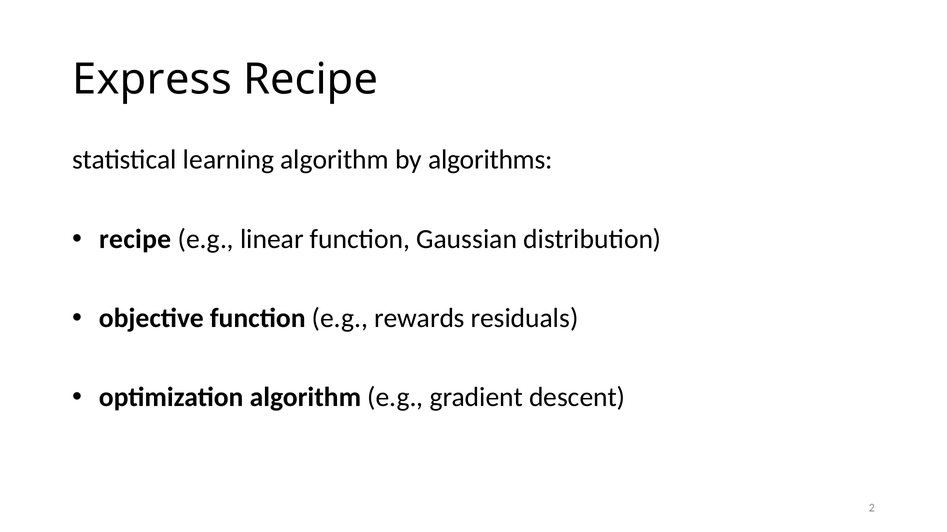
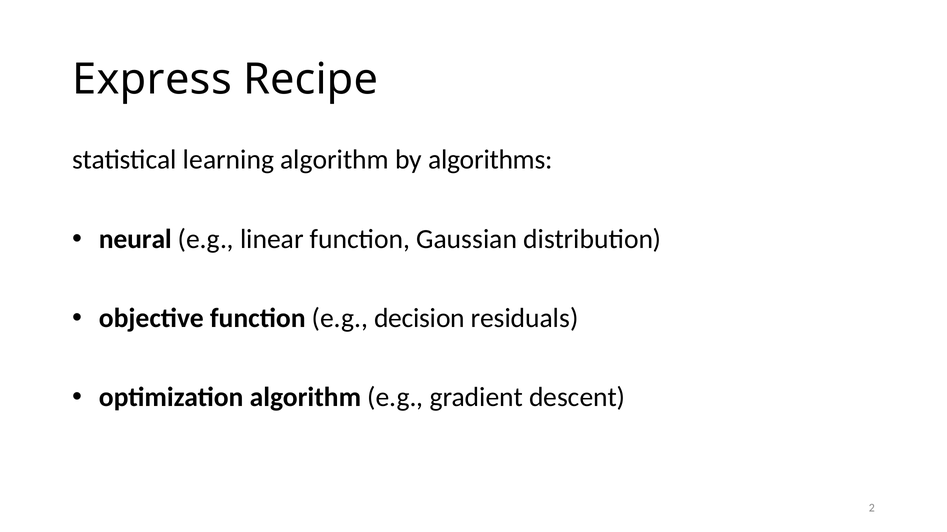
recipe: recipe -> neural (135, 239)
rewards: rewards -> decision (419, 319)
